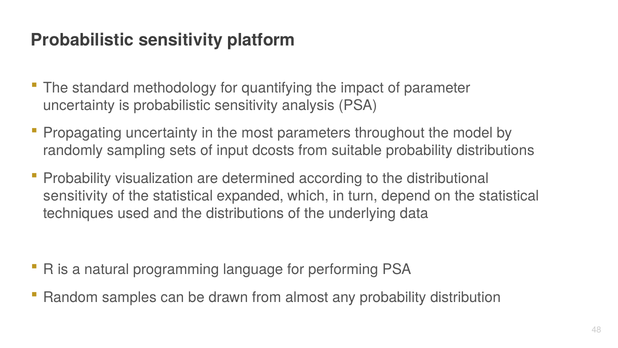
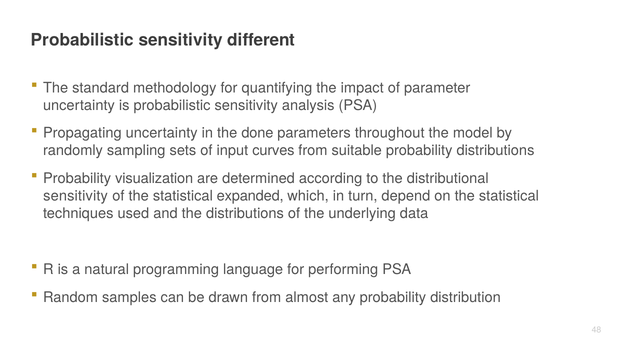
platform: platform -> different (261, 40)
most: most -> done (257, 133)
dcosts: dcosts -> curves (273, 151)
